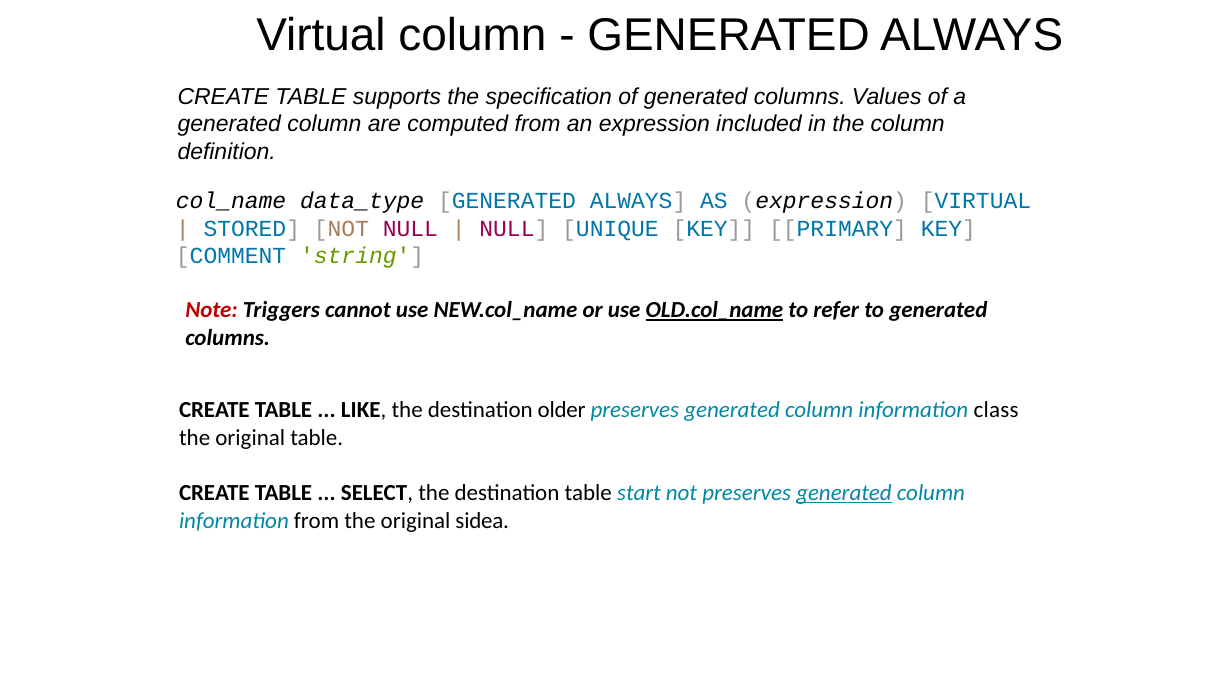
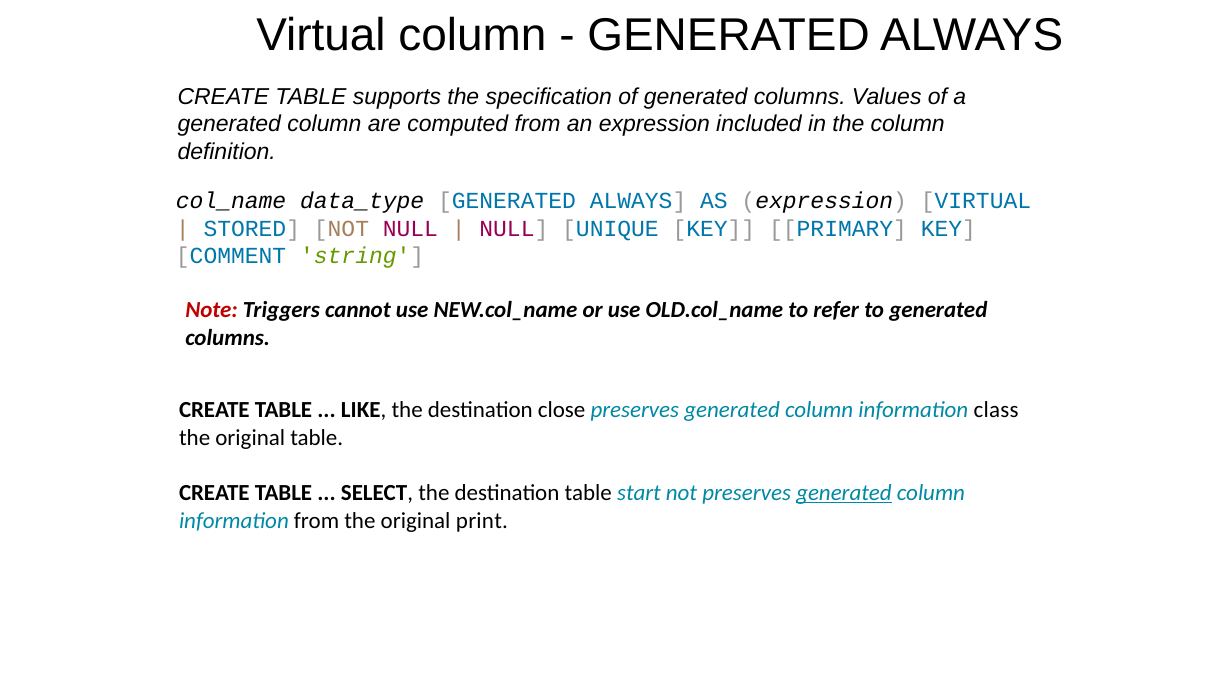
OLD.col_name underline: present -> none (714, 310)
older: older -> close (562, 411)
sidea: sidea -> print (482, 521)
